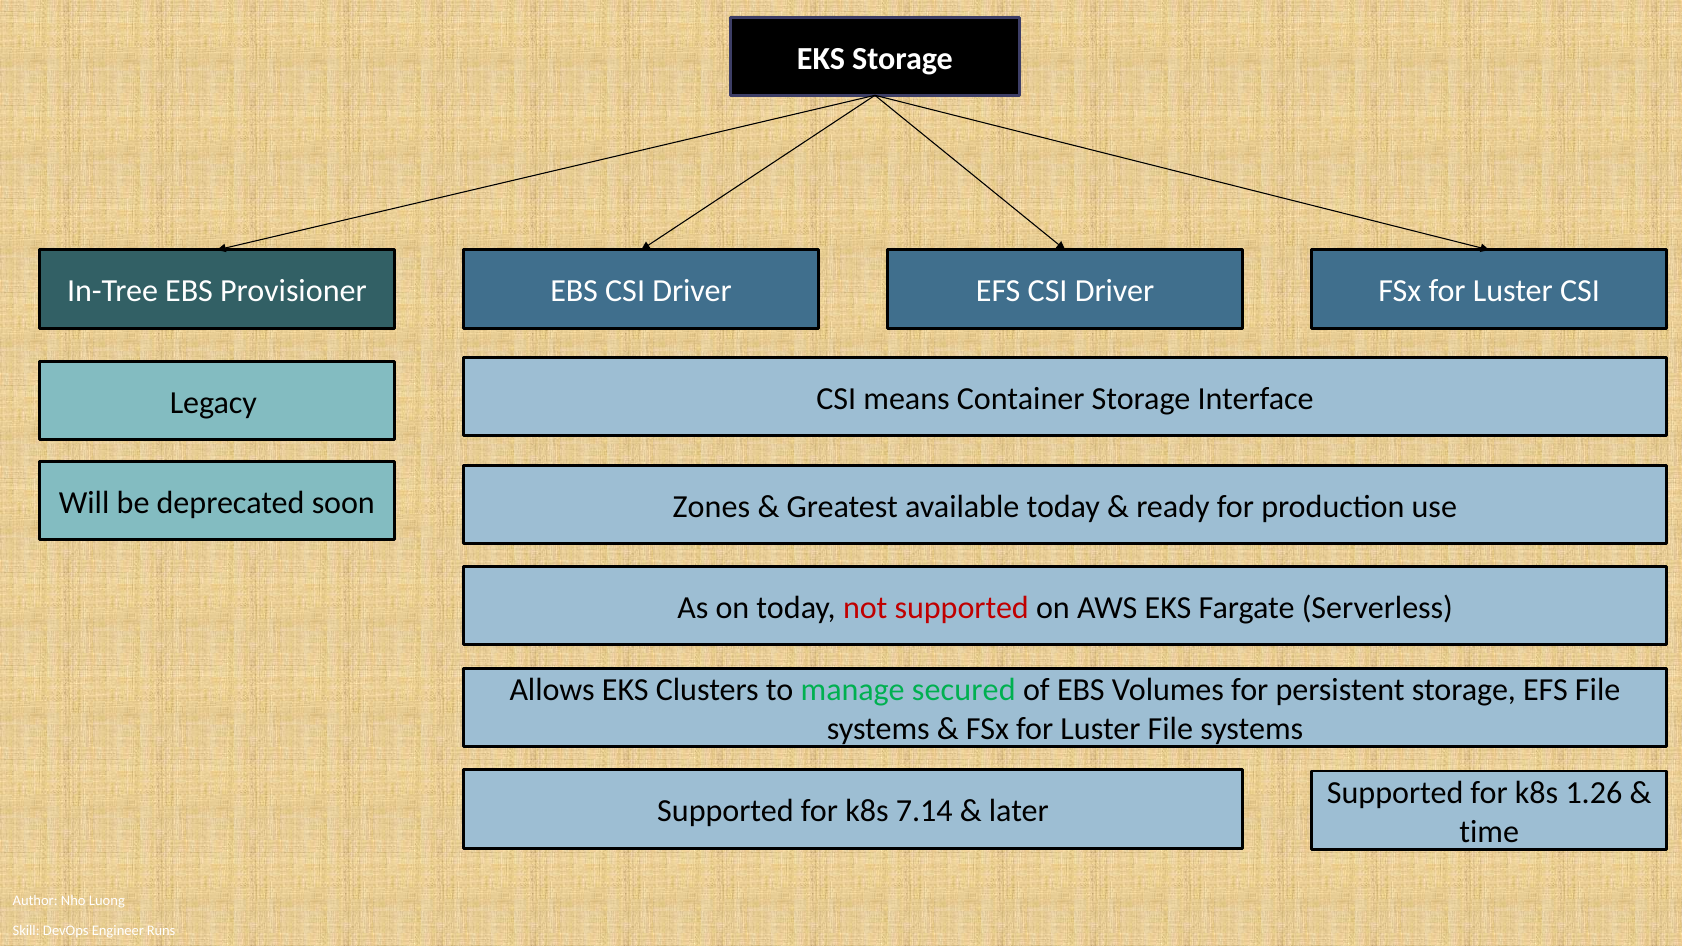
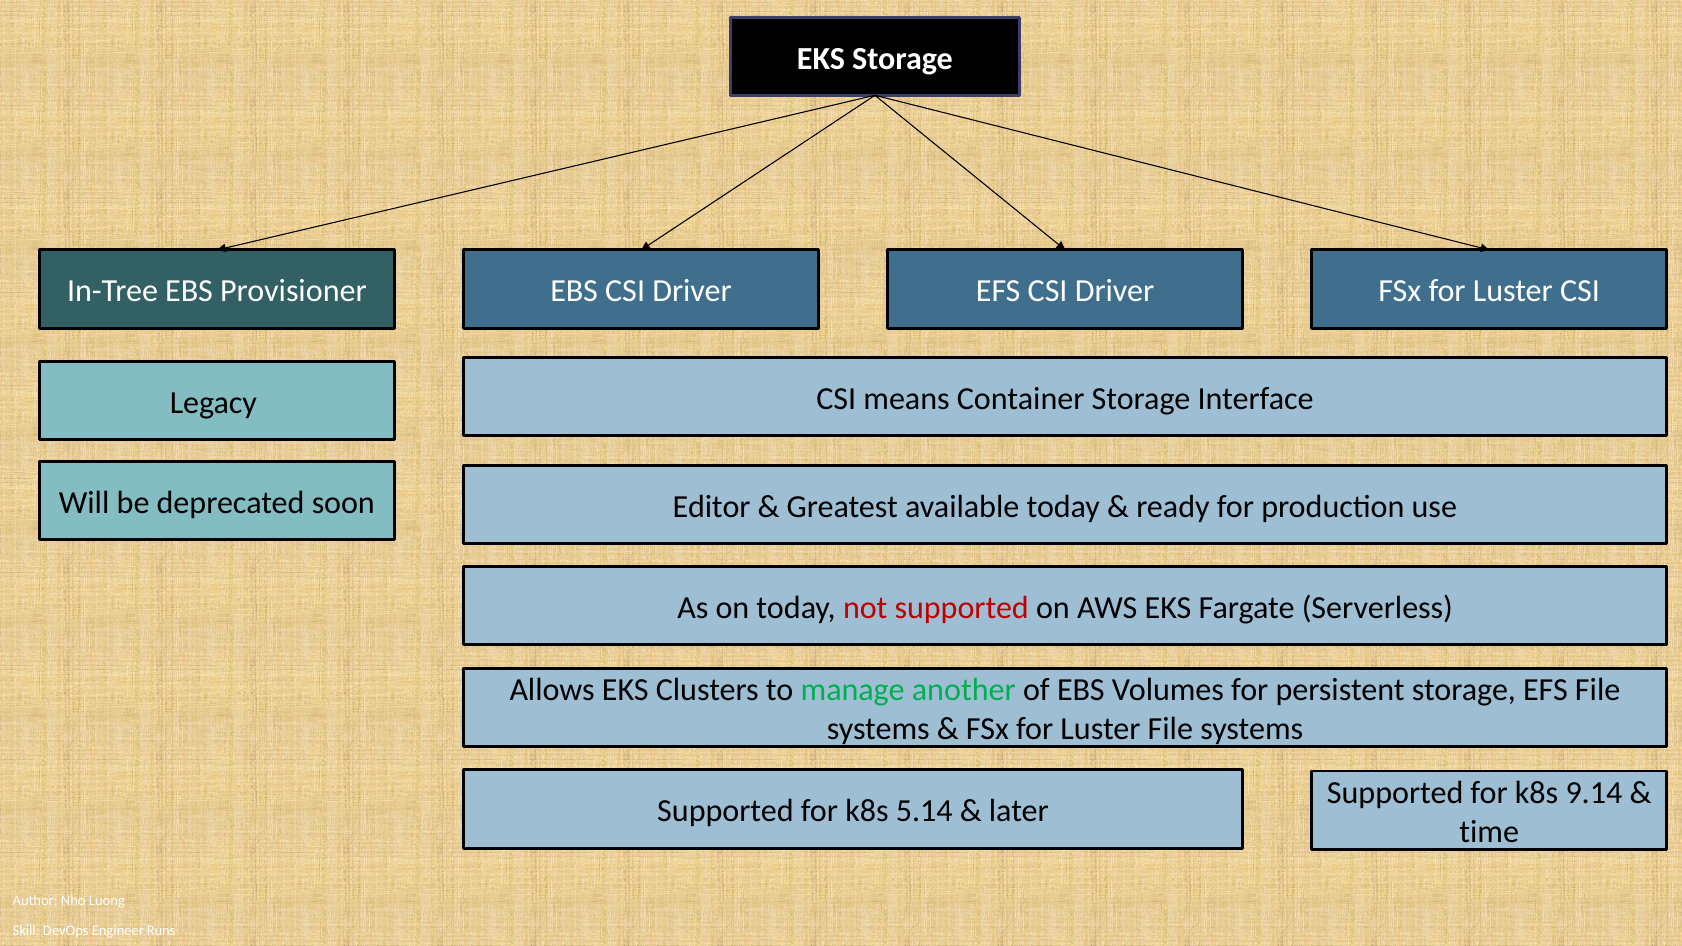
Zones: Zones -> Editor (712, 507)
secured: secured -> another (964, 690)
1.26: 1.26 -> 9.14 (1594, 793)
7.14: 7.14 -> 5.14 (924, 811)
